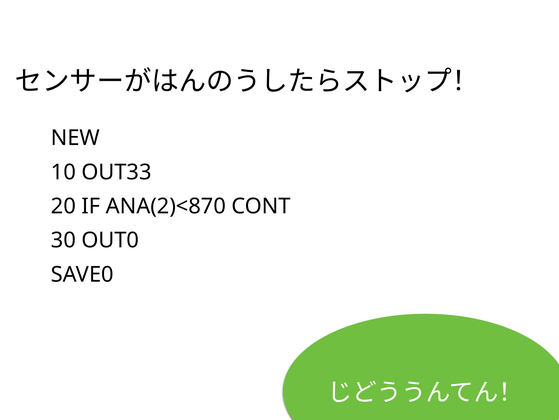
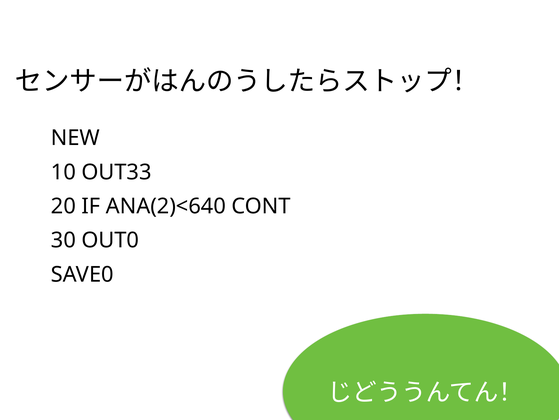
ANA(2)<870: ANA(2)<870 -> ANA(2)<640 (166, 206)
